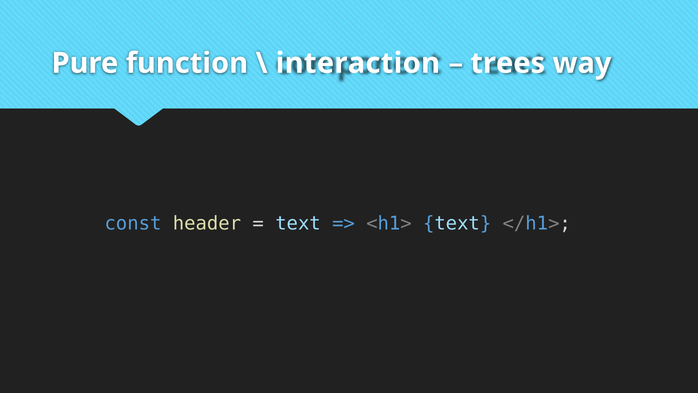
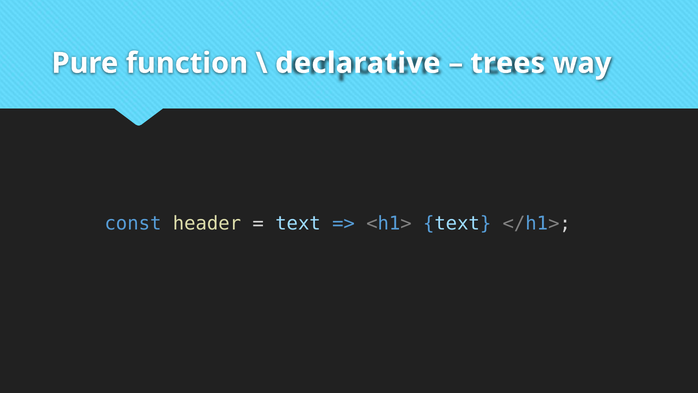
interaction: interaction -> declarative (358, 63)
